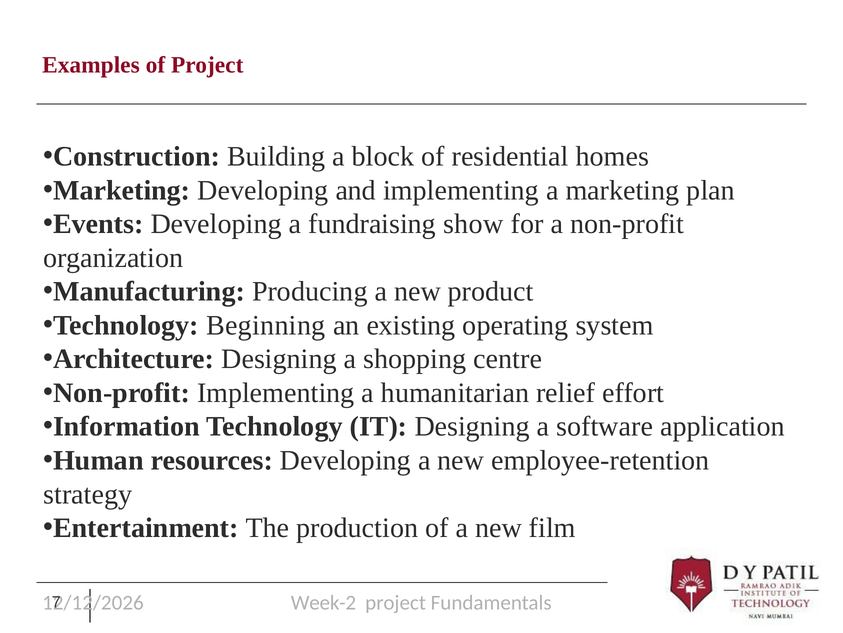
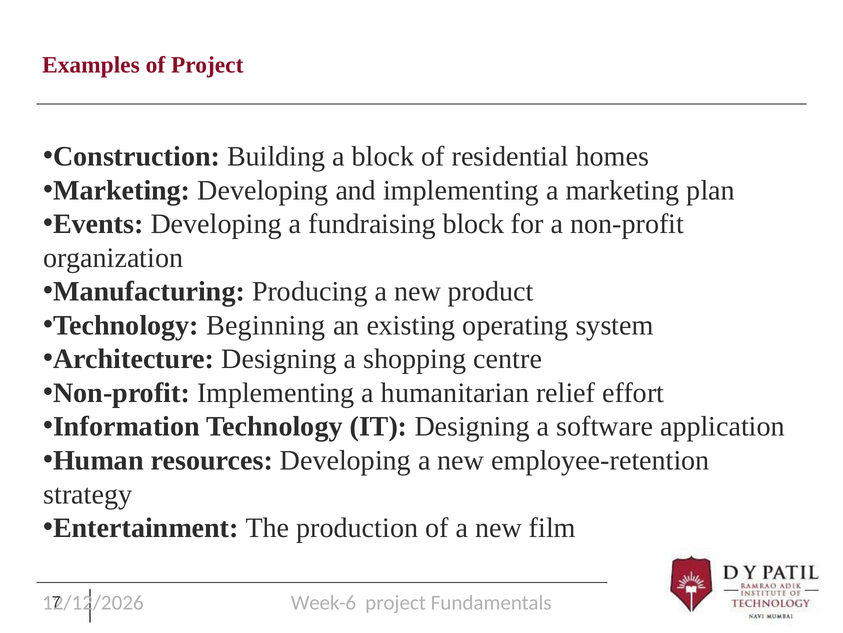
fundraising show: show -> block (474, 224)
Week-2: Week-2 -> Week-6 (323, 602)
